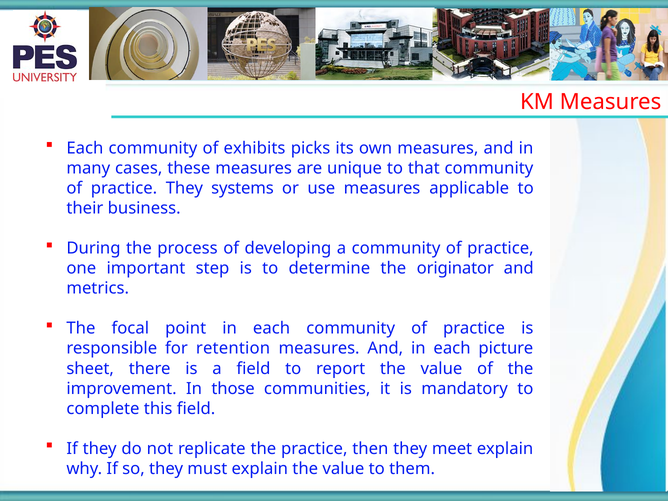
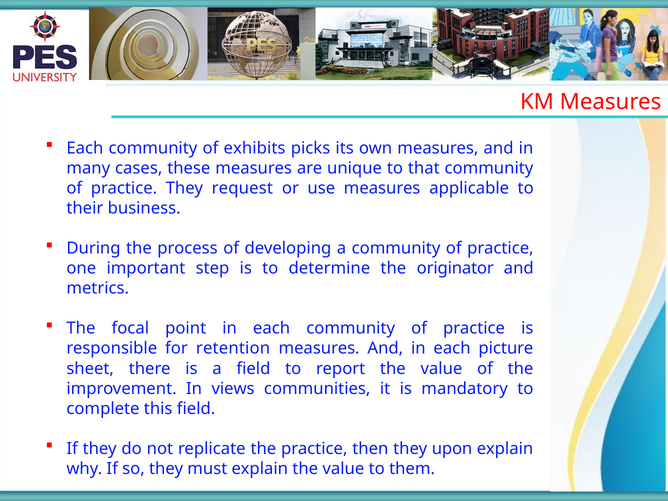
systems: systems -> request (242, 188)
those: those -> views (233, 389)
meet: meet -> upon (452, 449)
